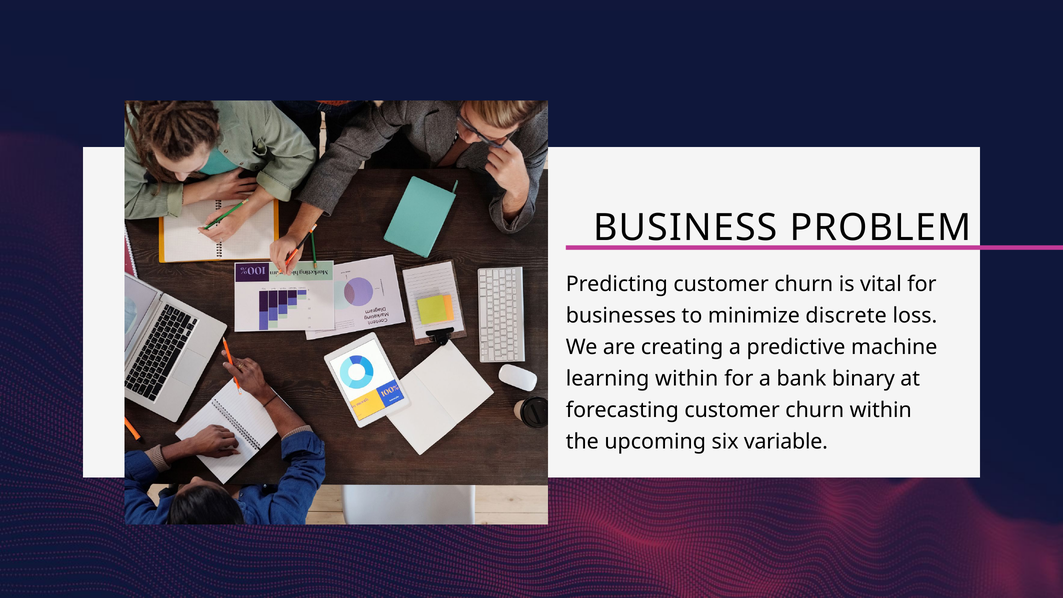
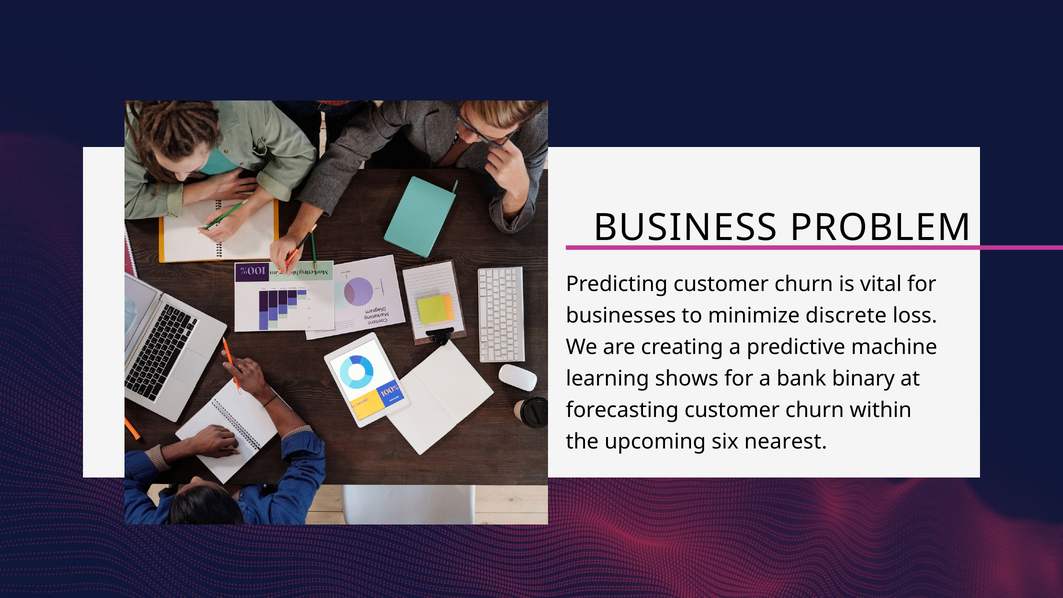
learning within: within -> shows (687, 379)
variable: variable -> nearest (786, 442)
